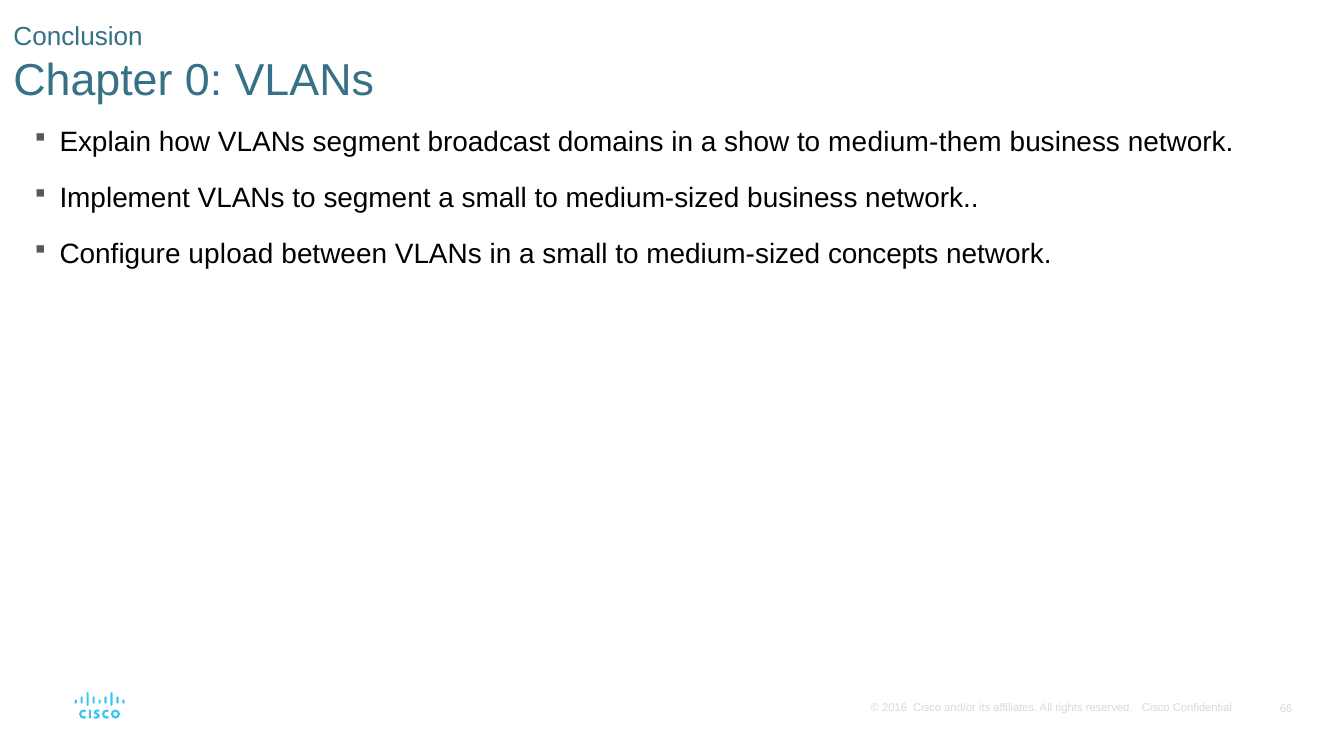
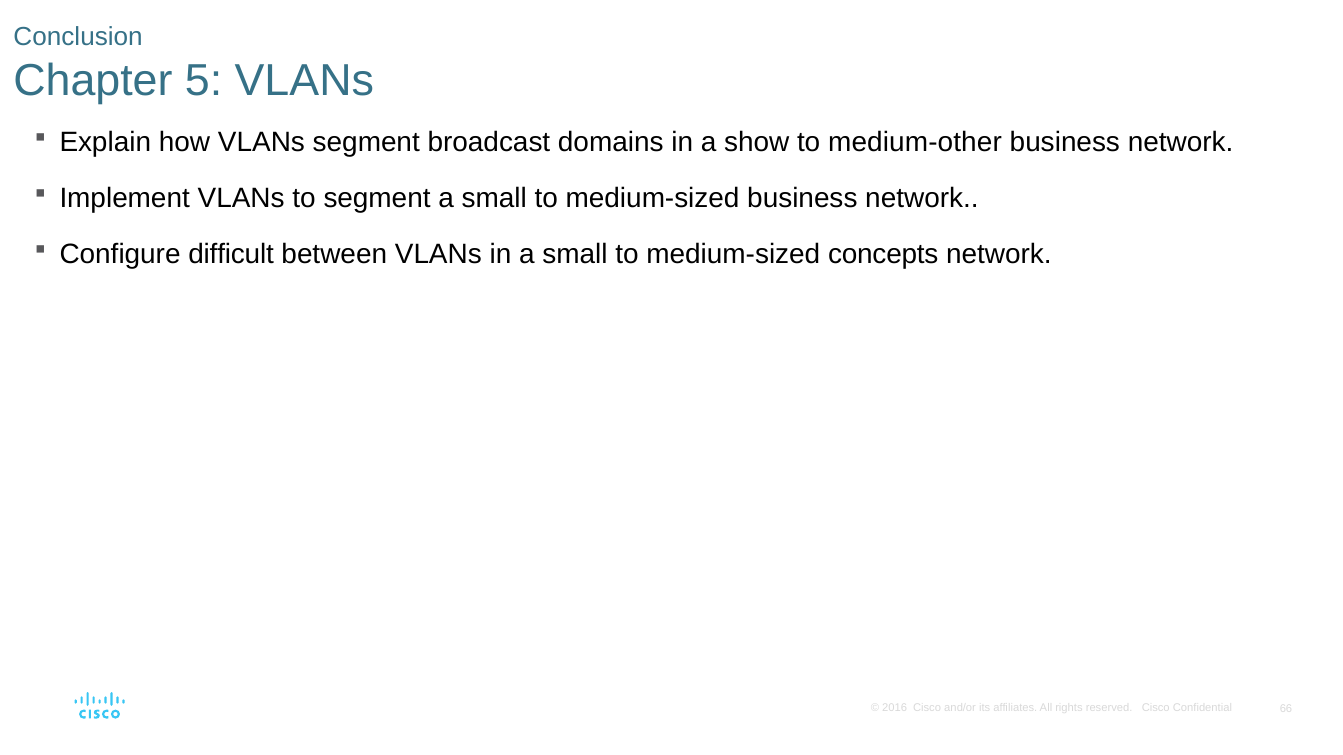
0: 0 -> 5 (204, 81)
medium-them: medium-them -> medium-other (915, 143)
upload: upload -> difficult (231, 255)
